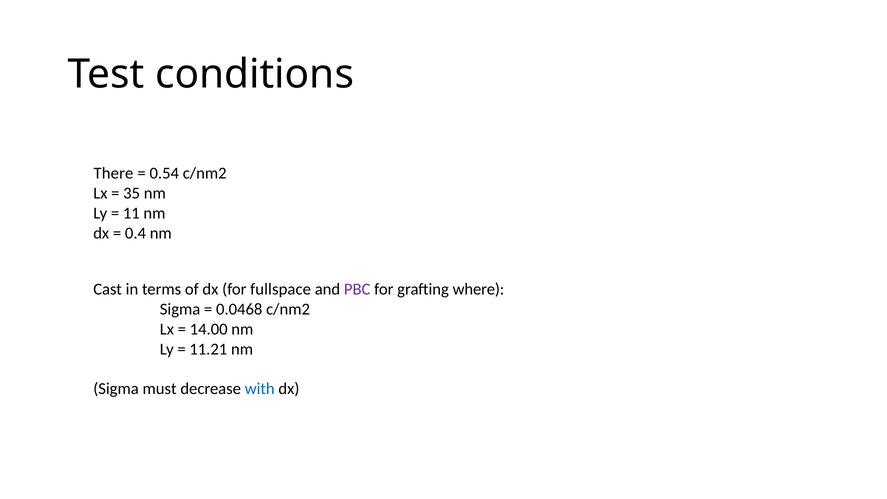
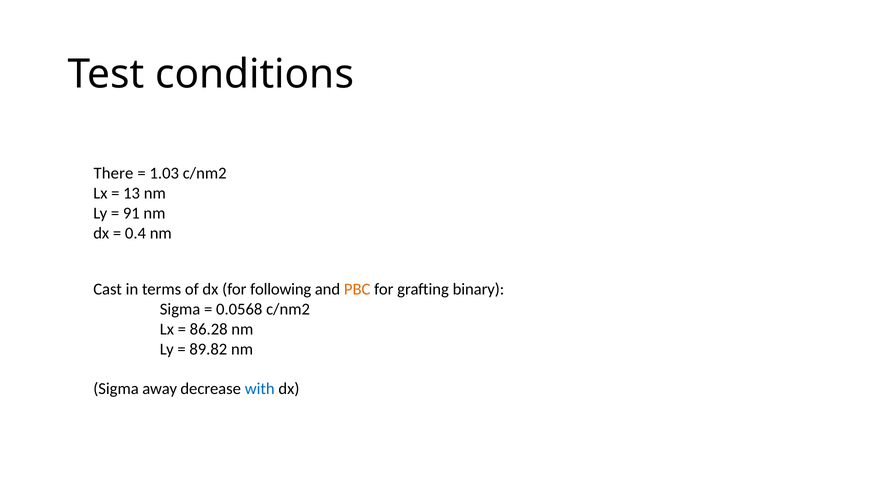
0.54: 0.54 -> 1.03 (164, 173)
35: 35 -> 13 (132, 193)
11: 11 -> 91 (131, 213)
fullspace: fullspace -> following (281, 289)
PBC colour: purple -> orange (357, 289)
where: where -> binary (478, 289)
0.0468: 0.0468 -> 0.0568 (239, 309)
14.00: 14.00 -> 86.28 (209, 329)
11.21: 11.21 -> 89.82 (208, 349)
must: must -> away (160, 389)
